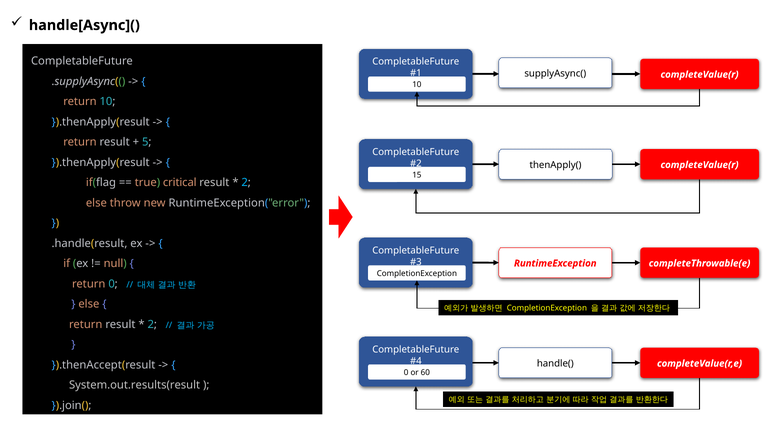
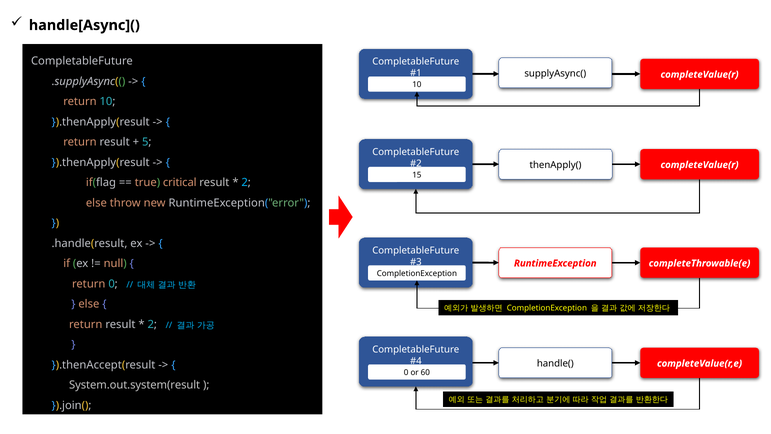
System.out.results(result: System.out.results(result -> System.out.system(result (135, 385)
